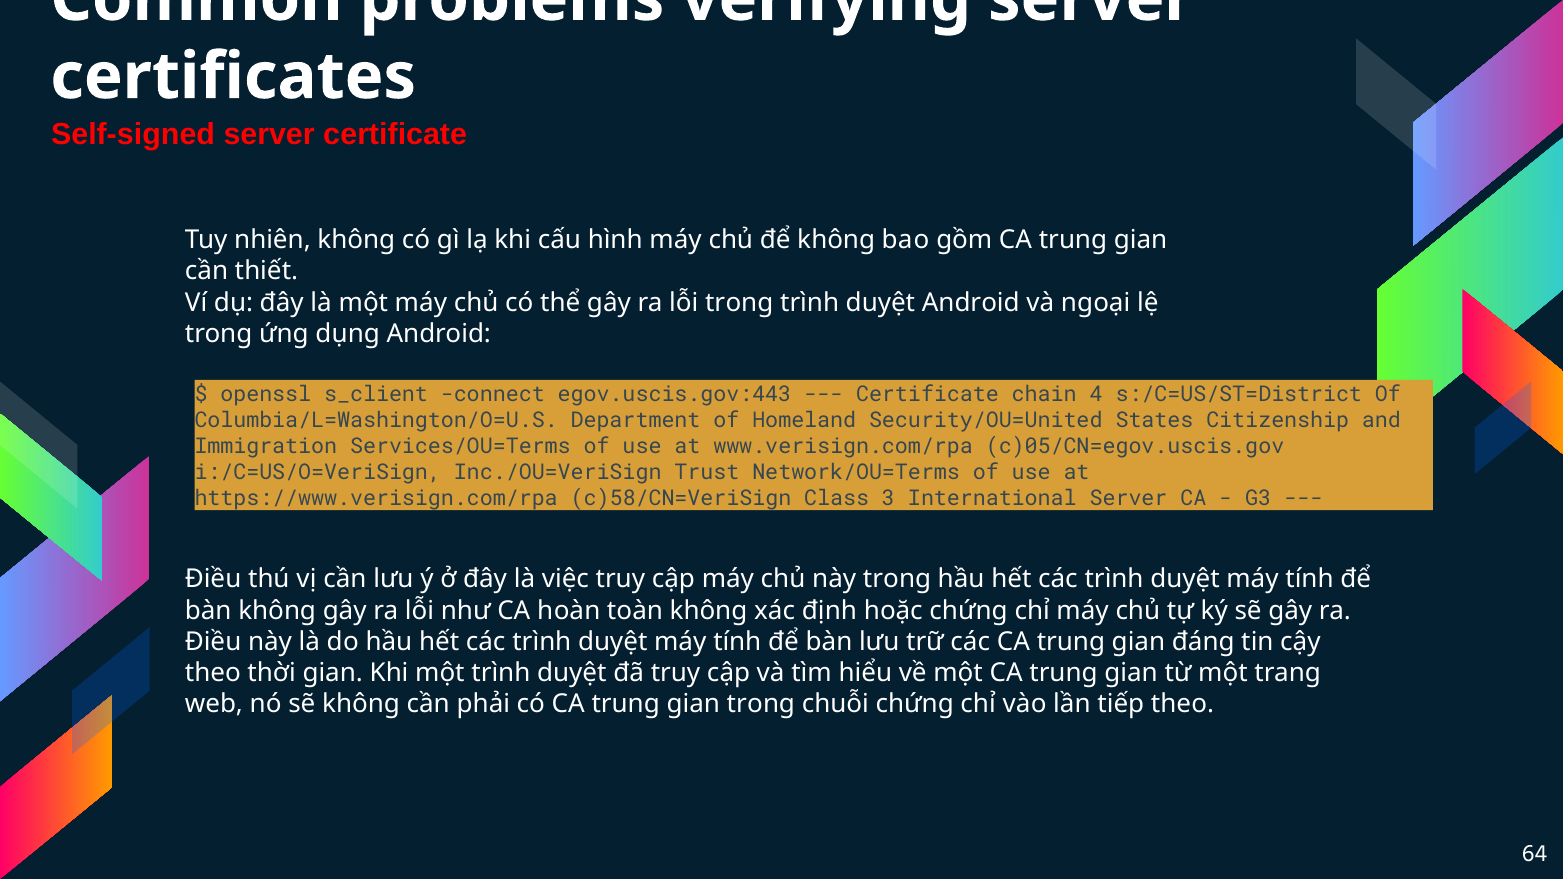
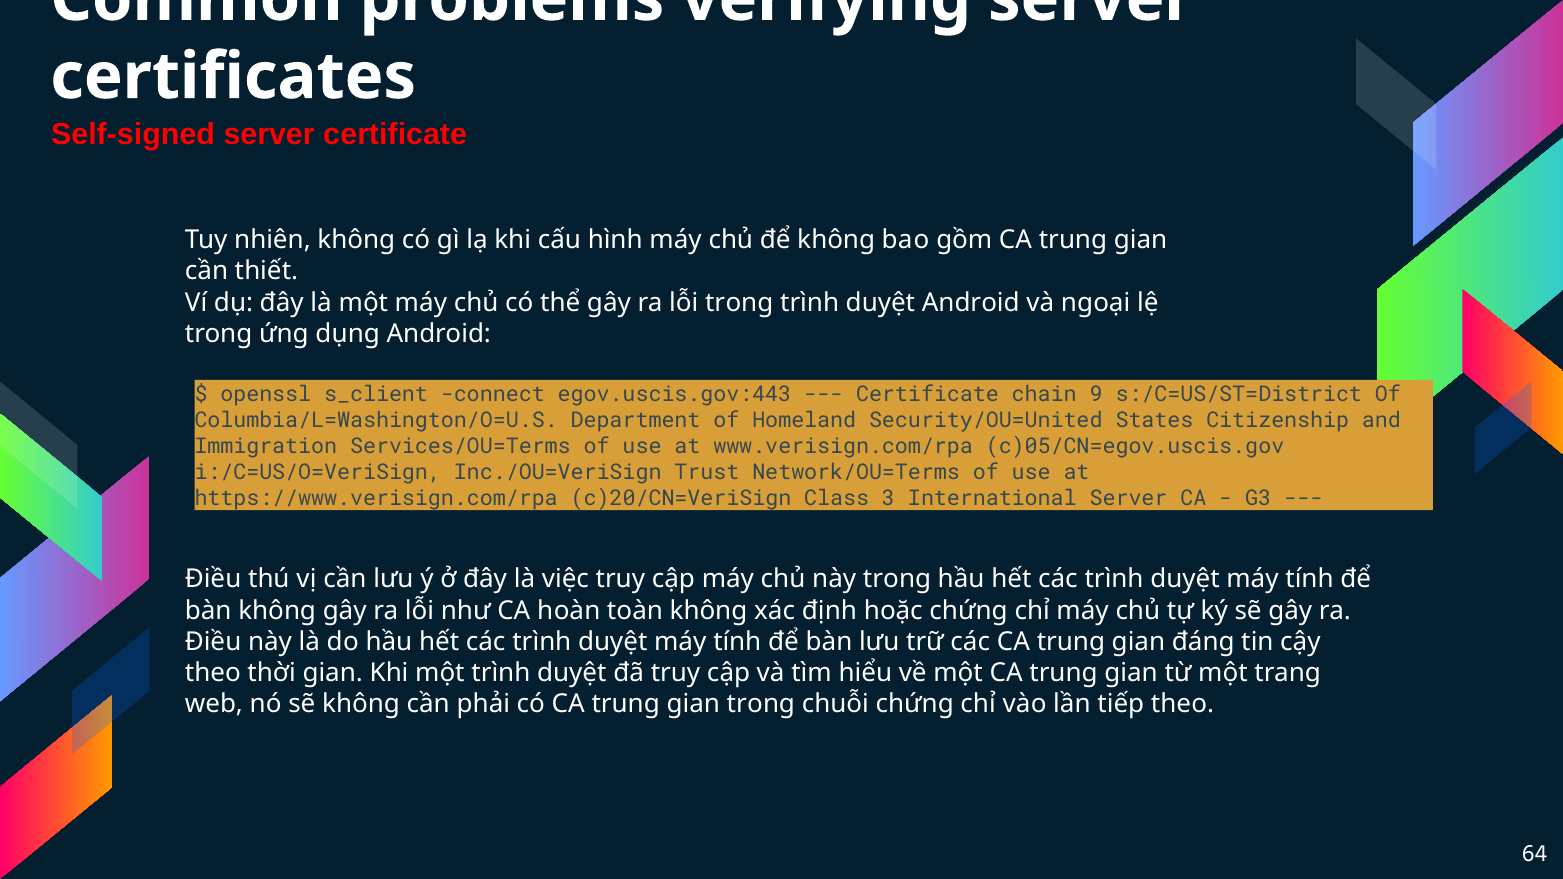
4: 4 -> 9 (1096, 395)
c)58/CN=VeriSign: c)58/CN=VeriSign -> c)20/CN=VeriSign (681, 499)
